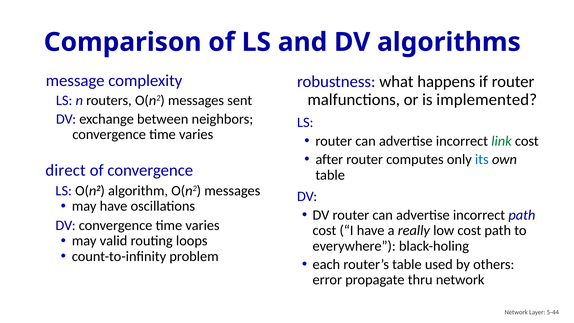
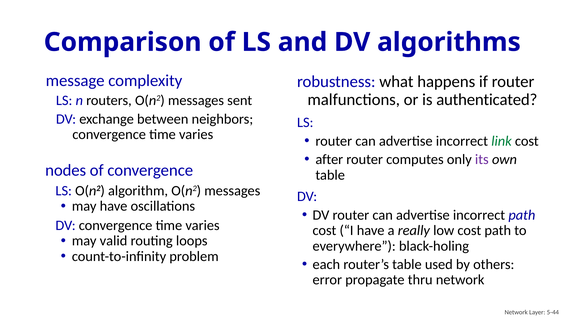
implemented: implemented -> authenticated (487, 100)
its colour: blue -> purple (482, 159)
direct: direct -> nodes (66, 170)
